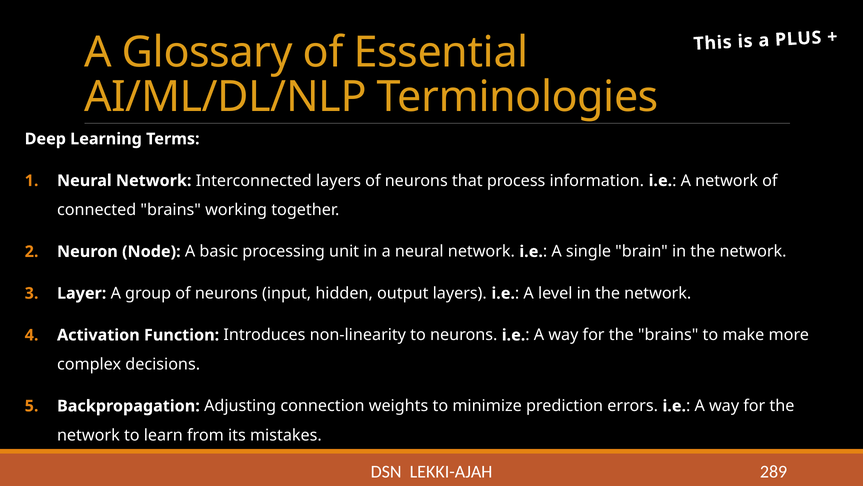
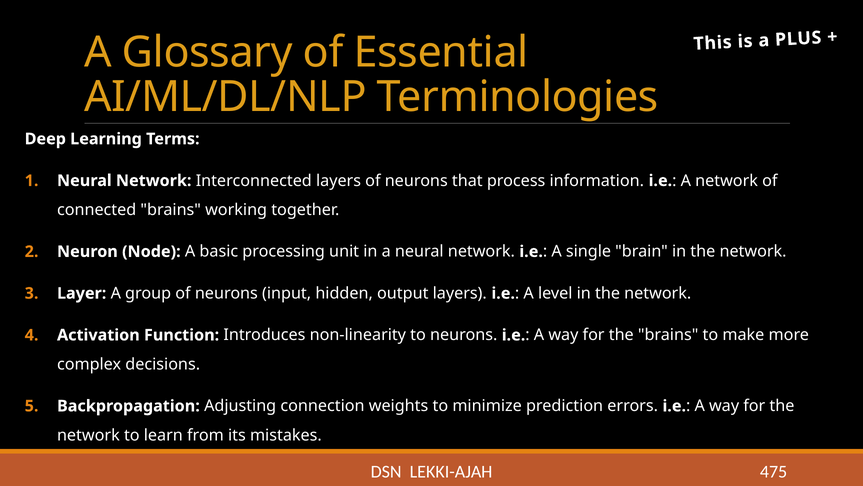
289: 289 -> 475 (774, 471)
